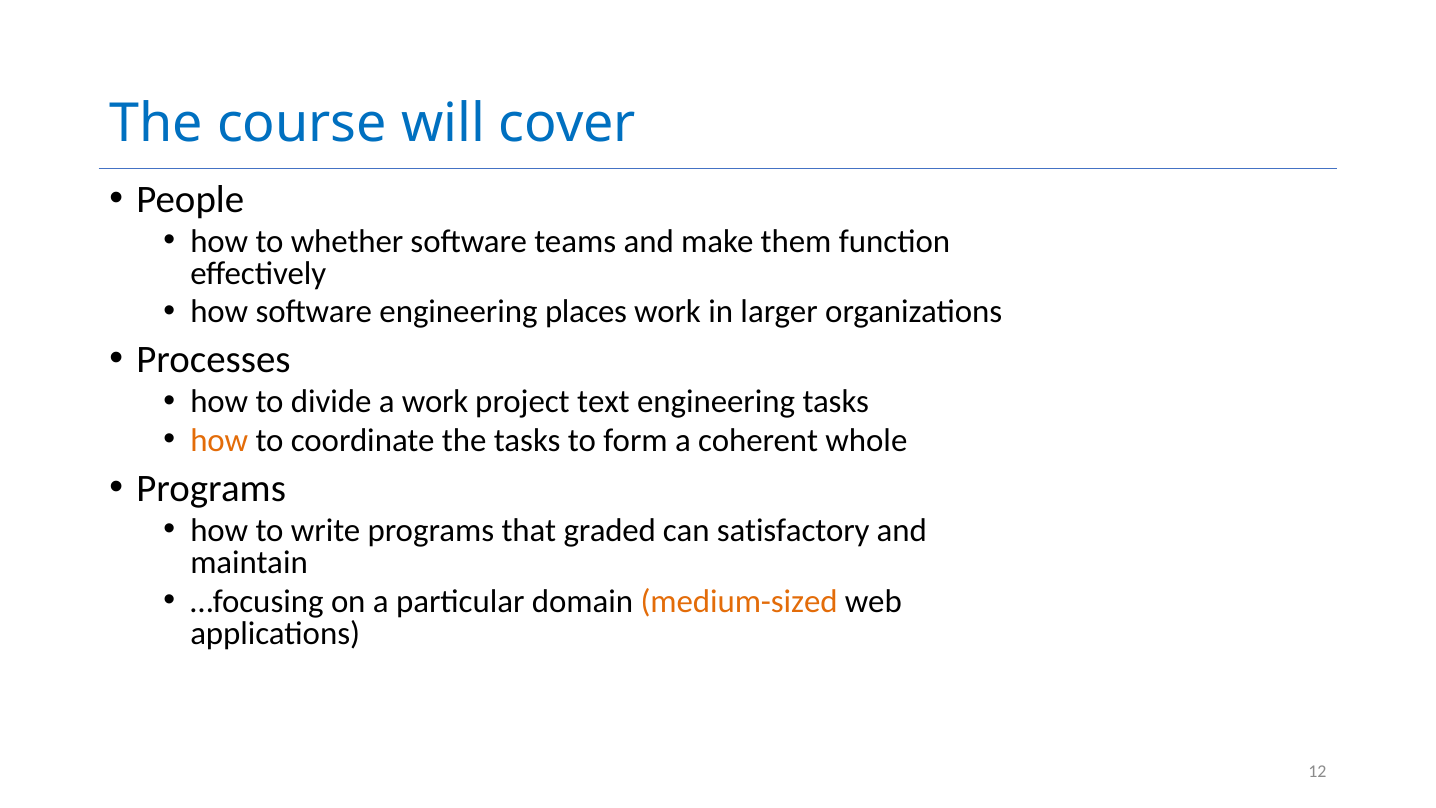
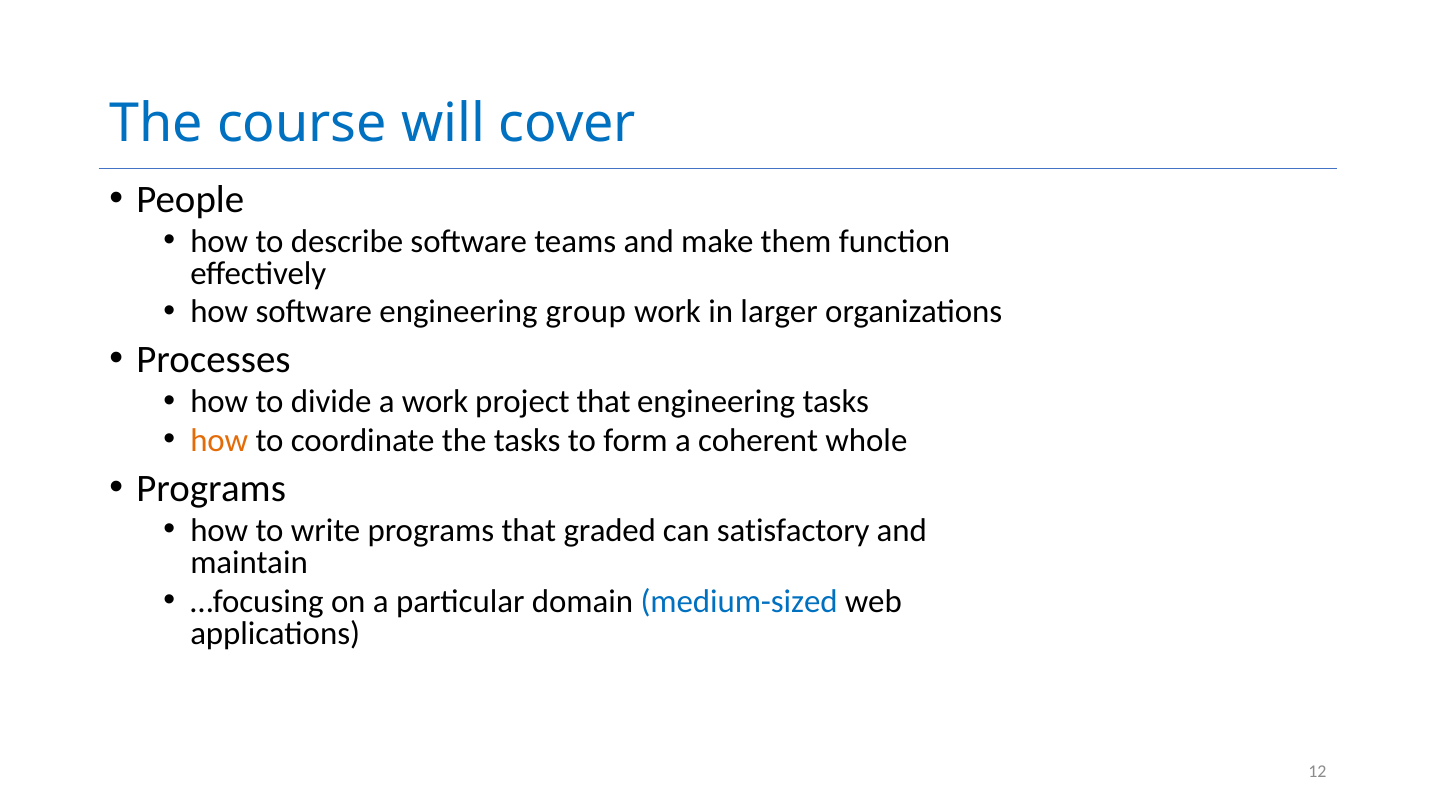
whether: whether -> describe (347, 241)
places: places -> group (586, 312)
project text: text -> that (604, 402)
medium-sized colour: orange -> blue (739, 601)
